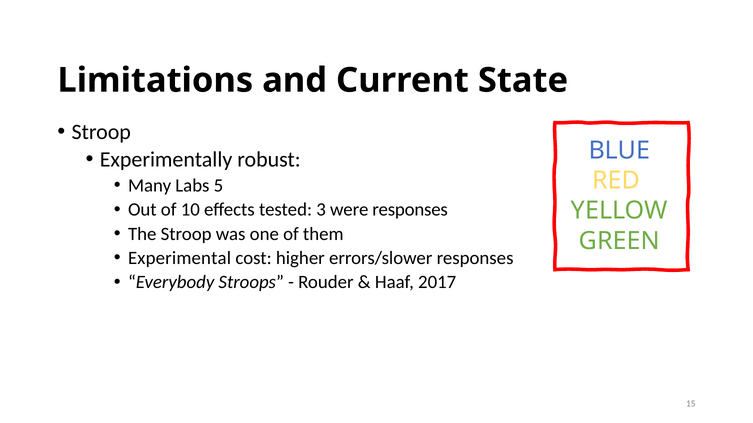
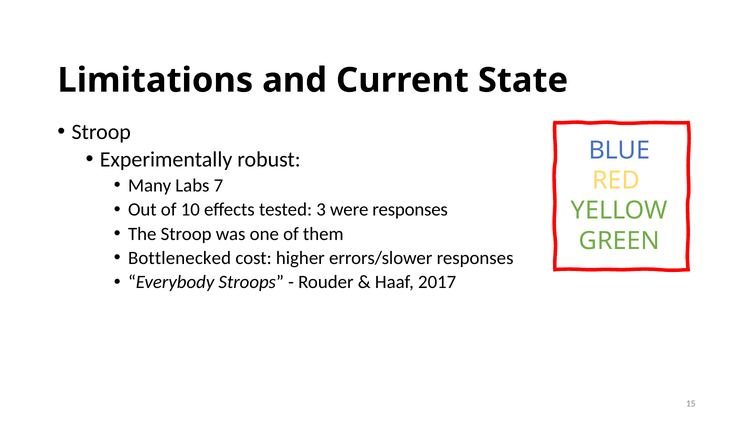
5: 5 -> 7 (218, 186)
Experimental: Experimental -> Bottlenecked (180, 258)
